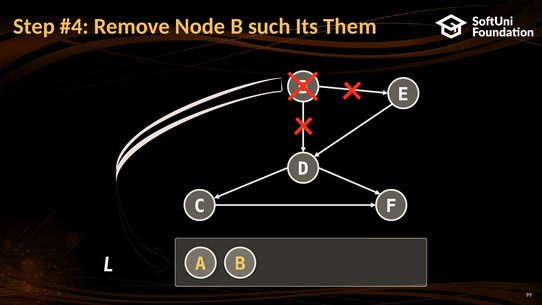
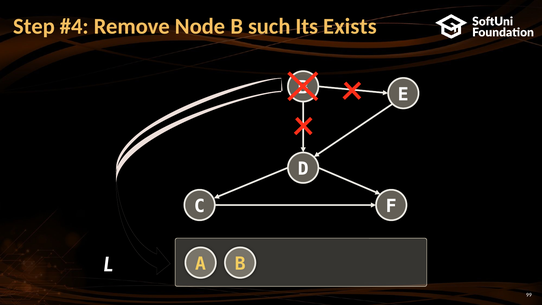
Them: Them -> Exists (350, 26)
